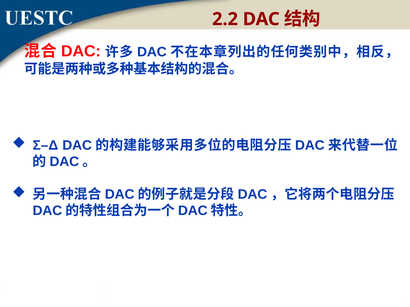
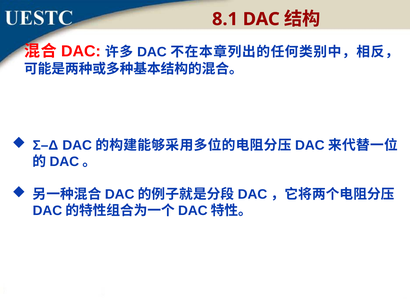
2.2: 2.2 -> 8.1 (225, 19)
